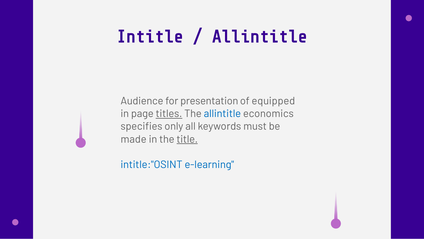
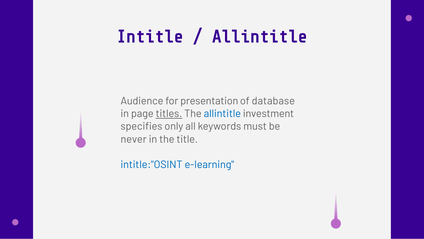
equipped: equipped -> database (273, 101)
economics: economics -> investment (268, 113)
made: made -> never (134, 139)
title underline: present -> none (187, 139)
